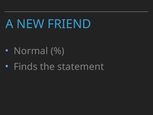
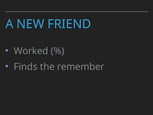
Normal: Normal -> Worked (31, 51)
statement: statement -> remember (81, 67)
